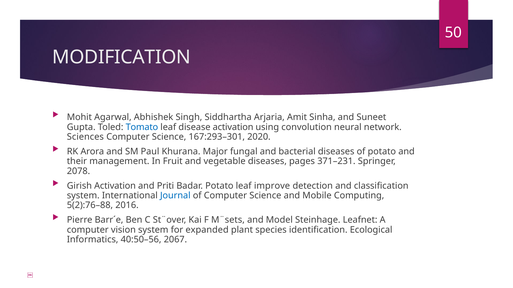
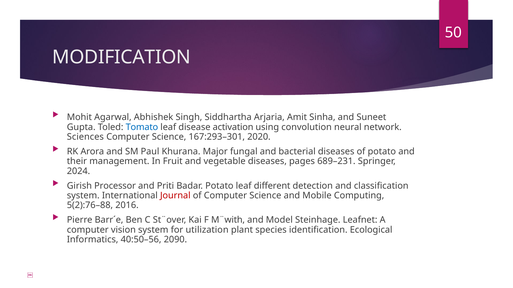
371–231: 371–231 -> 689–231 (336, 162)
2078: 2078 -> 2024 (78, 171)
Girish Activation: Activation -> Processor (115, 186)
improve: improve -> different (272, 186)
Journal colour: blue -> red (175, 196)
M¨sets: M¨sets -> M¨with (228, 220)
expanded: expanded -> utilization (207, 230)
2067: 2067 -> 2090 (175, 240)
